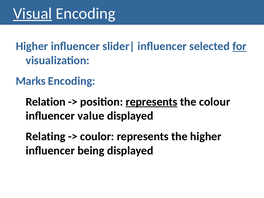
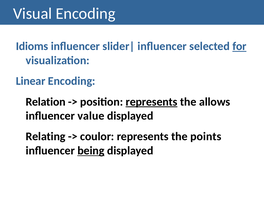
Visual underline: present -> none (33, 13)
Higher: Higher -> Idioms (32, 46)
Marks: Marks -> Linear (31, 81)
colour: colour -> allows (215, 102)
the higher: higher -> points (206, 137)
being underline: none -> present (91, 151)
